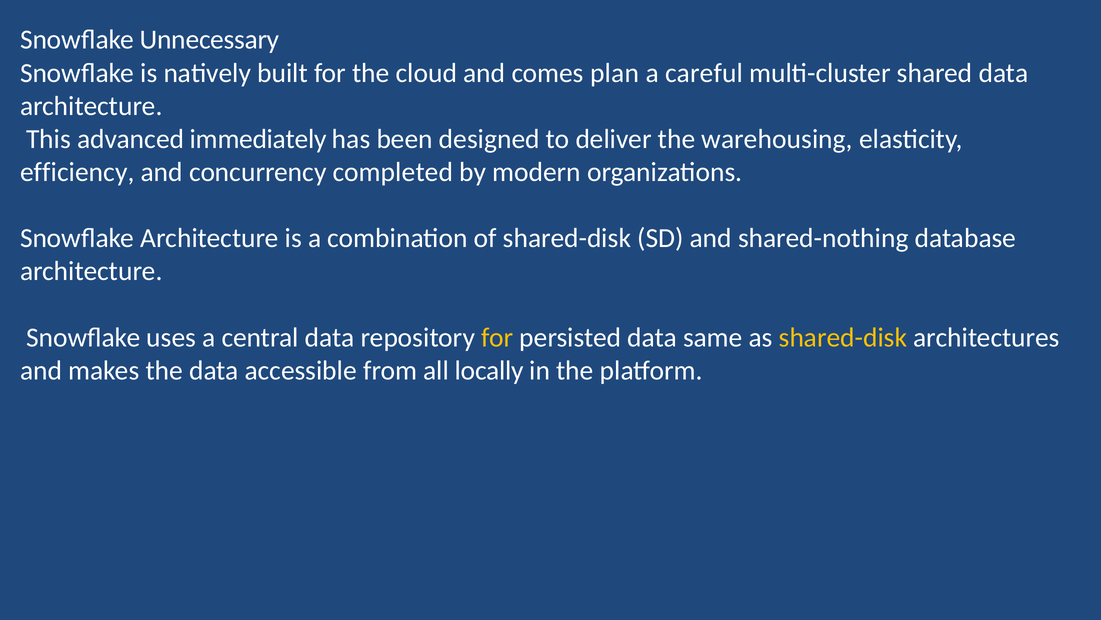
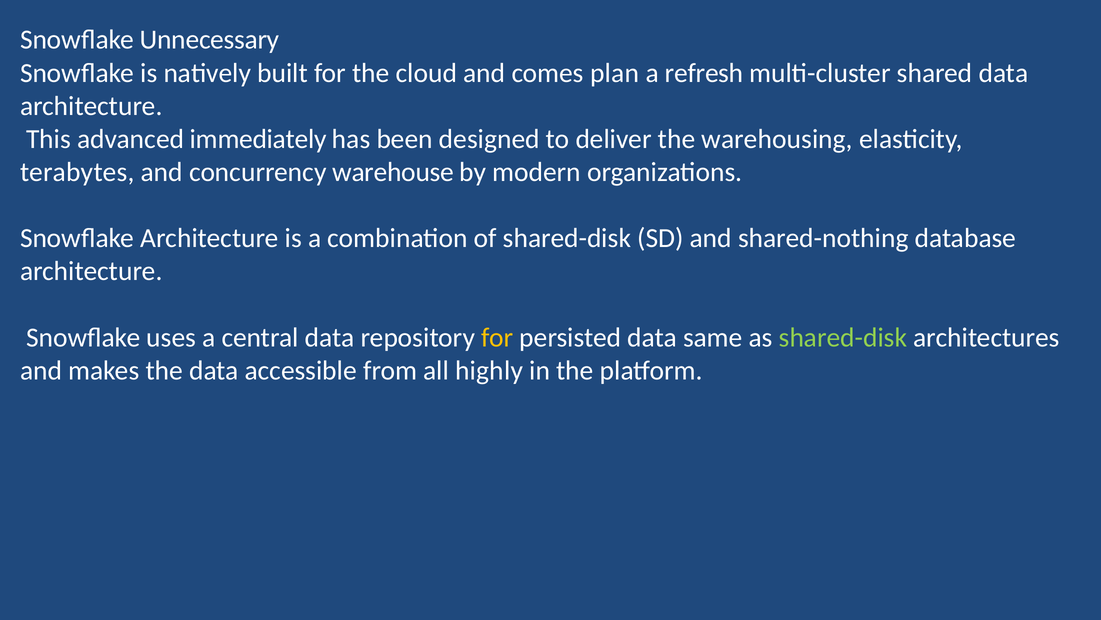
careful: careful -> refresh (704, 73)
efficiency: efficiency -> terabytes (77, 172)
completed: completed -> warehouse (393, 172)
shared-disk colour: yellow -> light green (843, 337)
locally: locally -> highly (489, 370)
